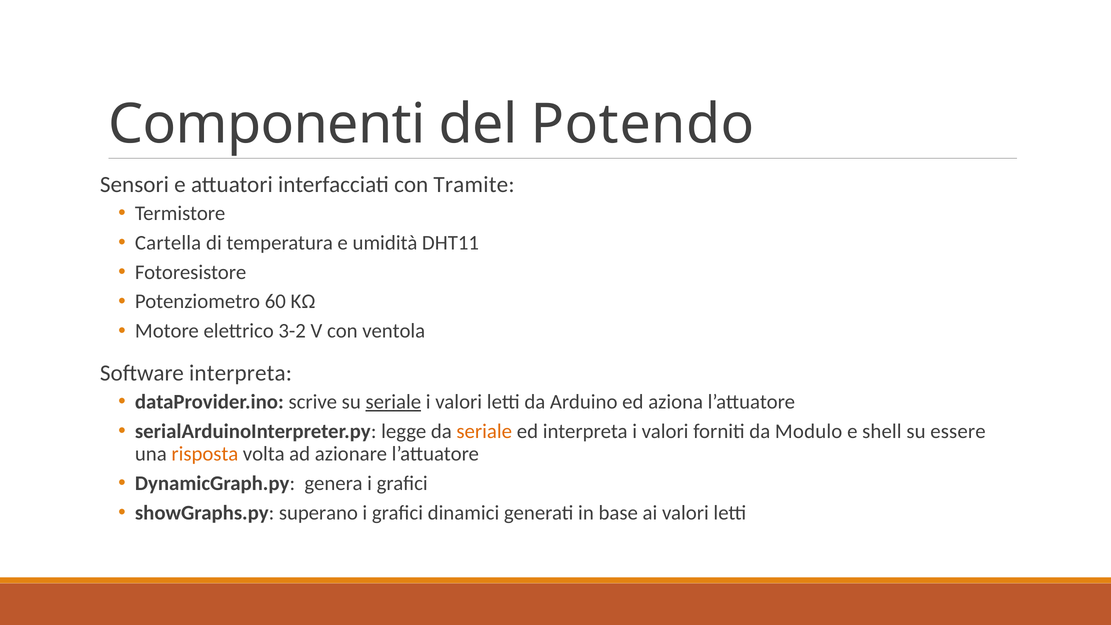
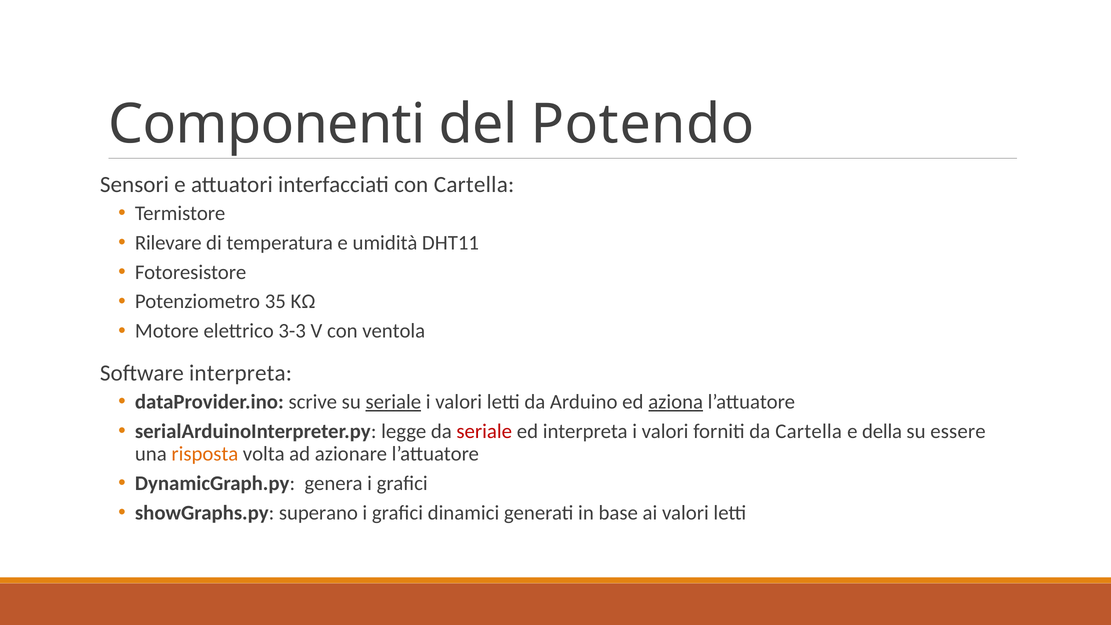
con Tramite: Tramite -> Cartella (474, 185)
Cartella: Cartella -> Rilevare (168, 243)
60: 60 -> 35 (275, 302)
3-2: 3-2 -> 3-3 (292, 331)
aziona underline: none -> present (676, 402)
seriale colour: orange -> red (484, 431)
da Modulo: Modulo -> Cartella (809, 431)
shell: shell -> della (882, 431)
